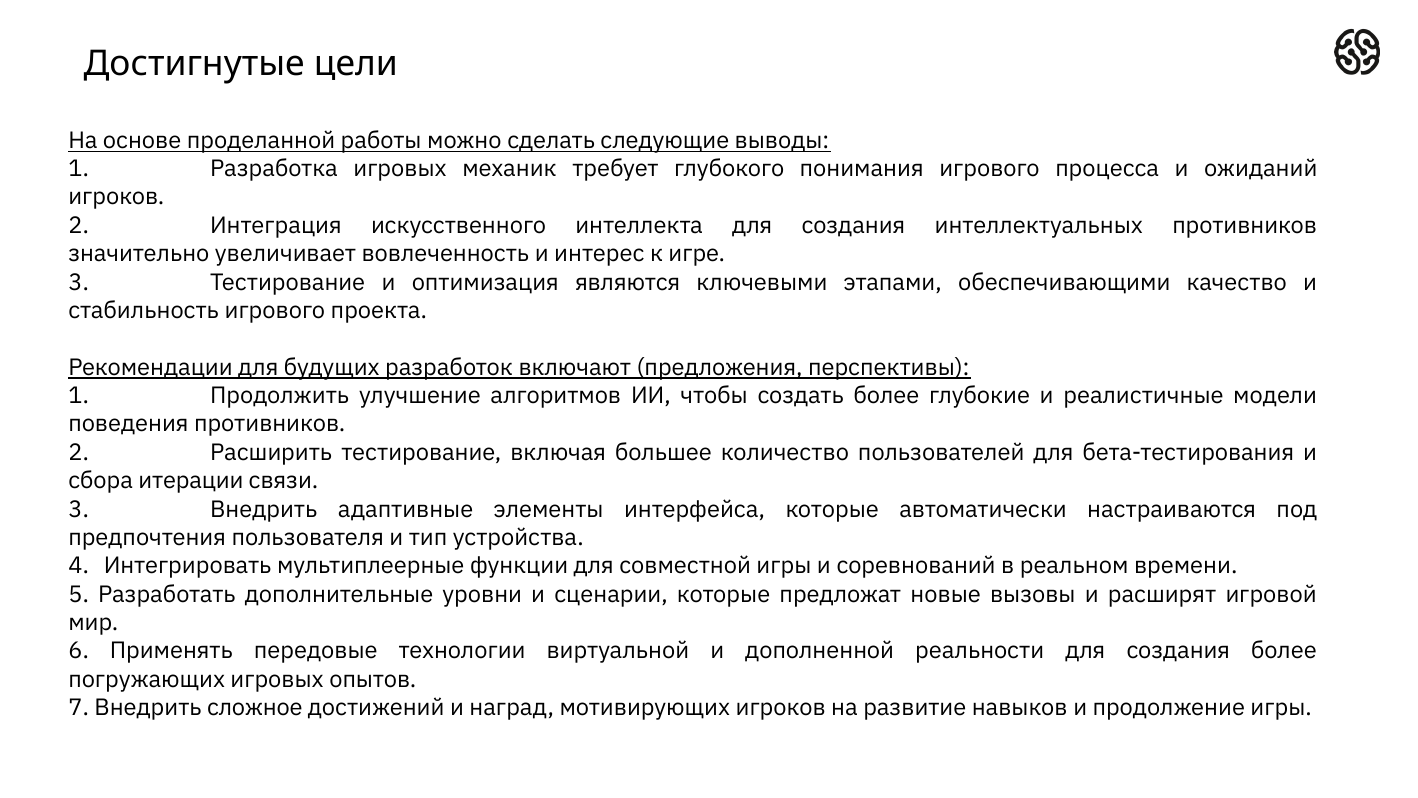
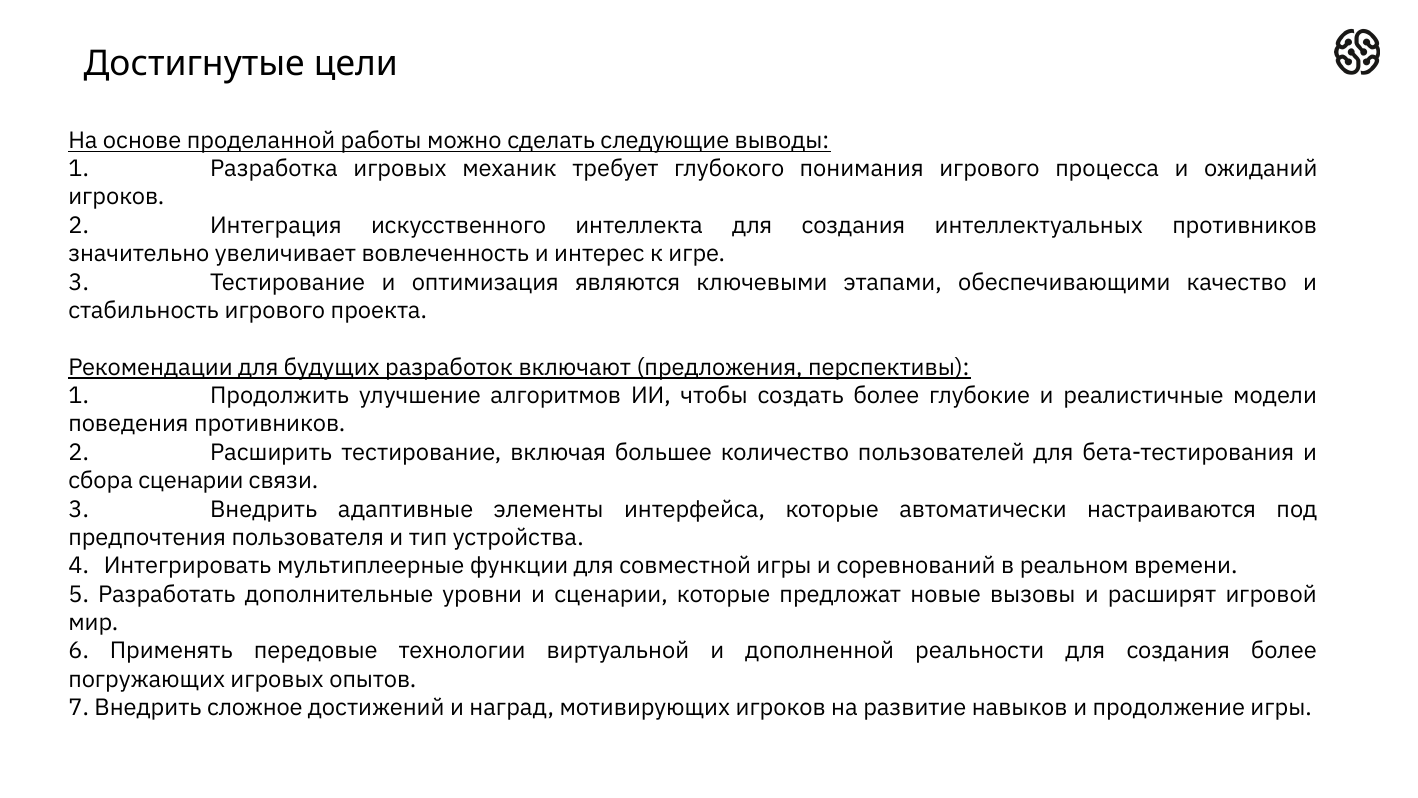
сбора итерации: итерации -> сценарии (191, 481)
